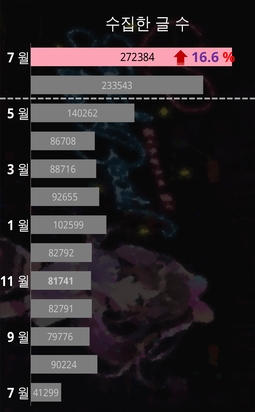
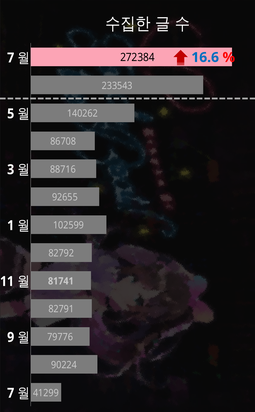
16.6 colour: purple -> blue (205, 57)
